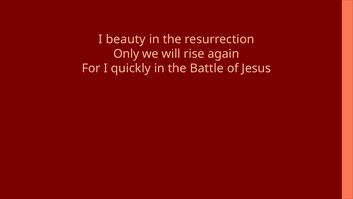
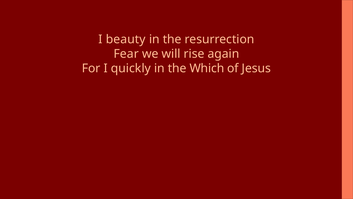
Only: Only -> Fear (126, 54)
Battle: Battle -> Which (207, 68)
